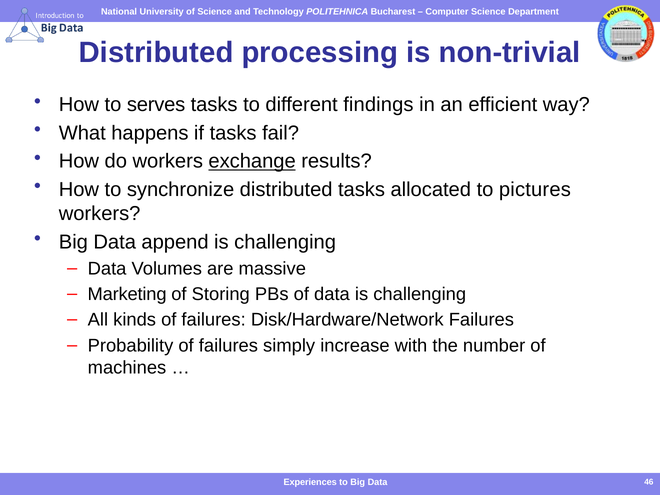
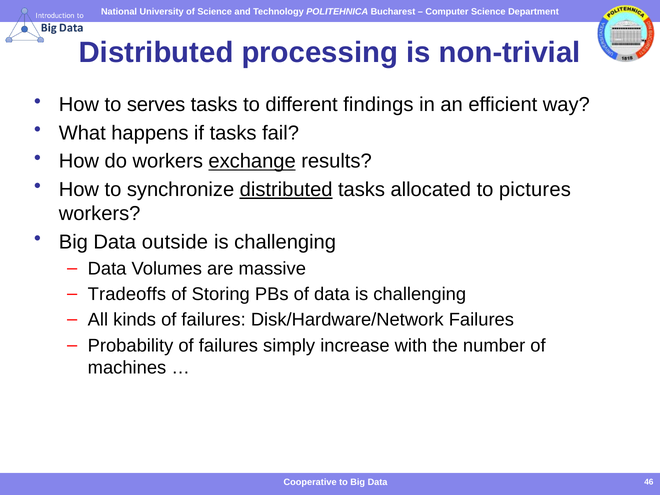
distributed underline: none -> present (286, 189)
append: append -> outside (175, 242)
Marketing: Marketing -> Tradeoffs (127, 294)
Experiences: Experiences -> Cooperative (310, 482)
